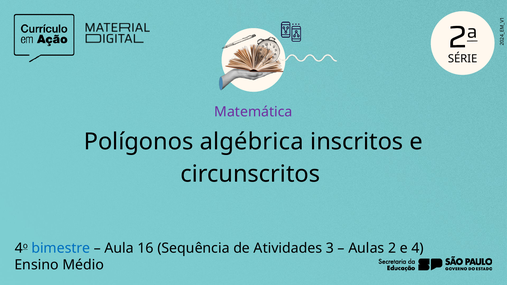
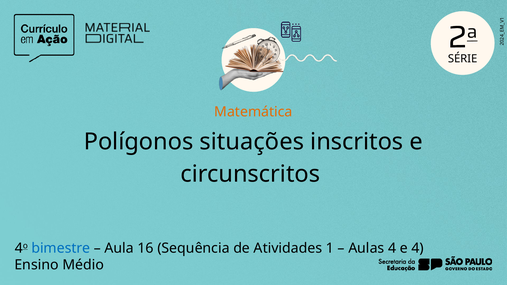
Matemática colour: purple -> orange (253, 112)
algébrica: algébrica -> situações (252, 142)
Atividades 3: 3 -> 1 (330, 248)
Aulas 2: 2 -> 4 (392, 248)
